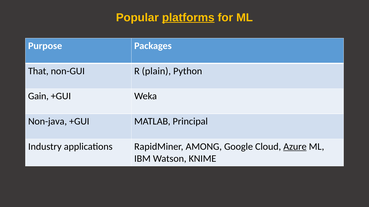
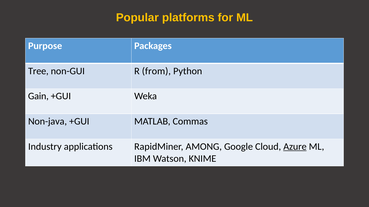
platforms underline: present -> none (188, 18)
That: That -> Tree (38, 71)
plain: plain -> from (156, 71)
Principal: Principal -> Commas (190, 122)
